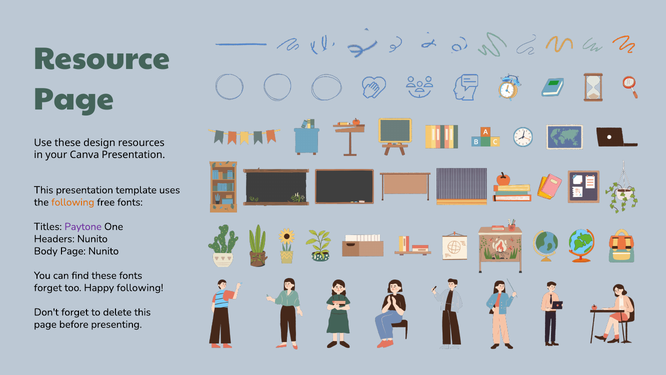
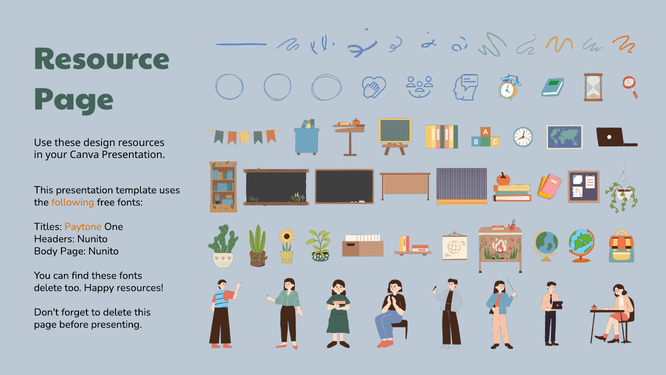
Paytone colour: purple -> orange (83, 226)
forget: forget -> delete (48, 287)
Happy following: following -> resources (140, 287)
